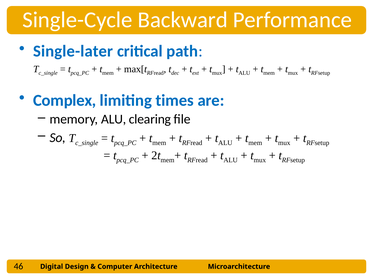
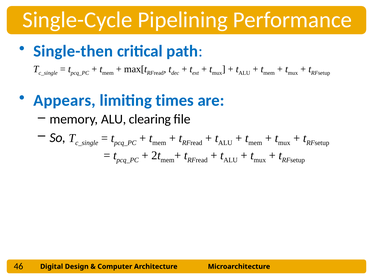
Backward: Backward -> Pipelining (183, 20)
Single-later: Single-later -> Single-then (73, 51)
Complex: Complex -> Appears (65, 100)
